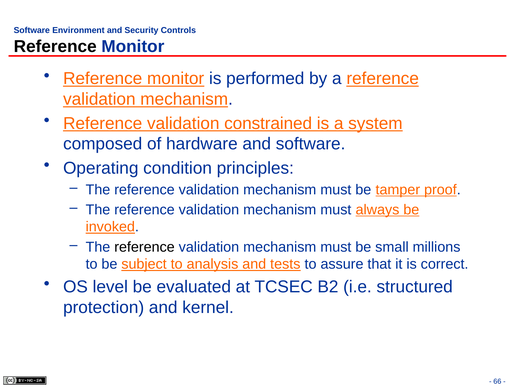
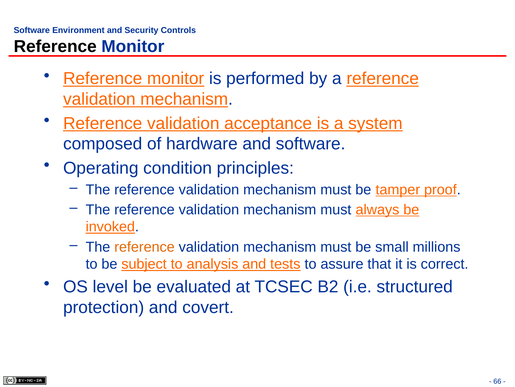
constrained: constrained -> acceptance (268, 123)
reference colour: black -> orange (144, 246)
kernel: kernel -> covert (208, 307)
